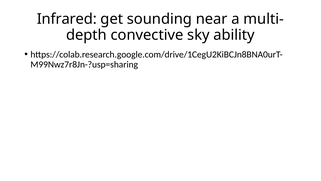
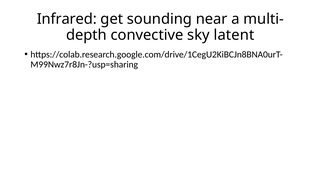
ability: ability -> latent (234, 35)
